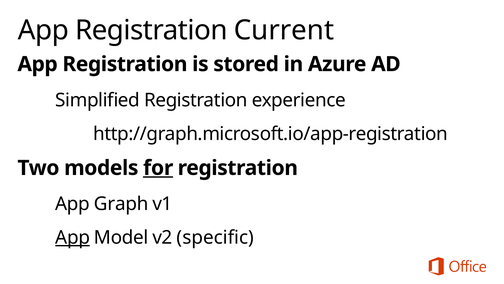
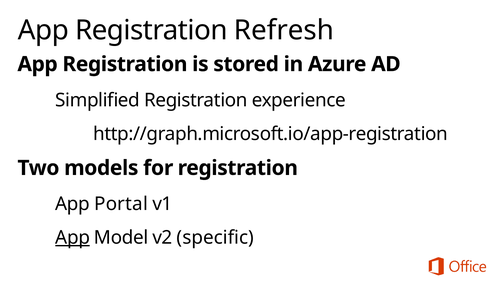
Current: Current -> Refresh (284, 30)
for underline: present -> none (158, 168)
Graph: Graph -> Portal (121, 204)
